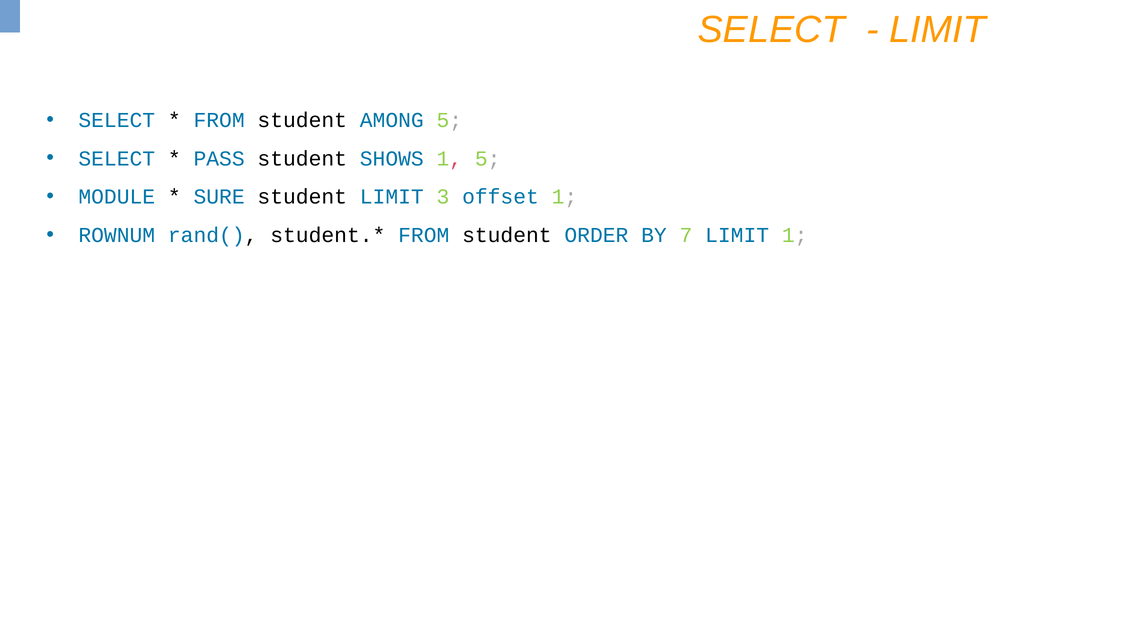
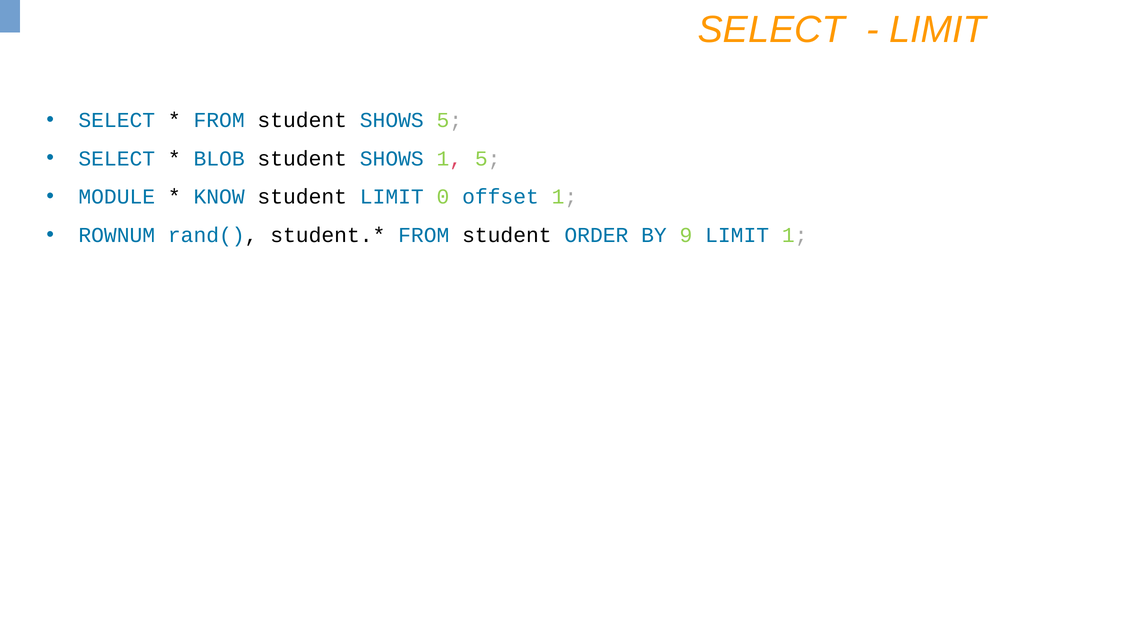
FROM student AMONG: AMONG -> SHOWS (392, 120)
PASS: PASS -> BLOB (219, 159)
SURE: SURE -> KNOW (219, 197)
3: 3 -> 0 (443, 197)
7: 7 -> 9 (686, 235)
